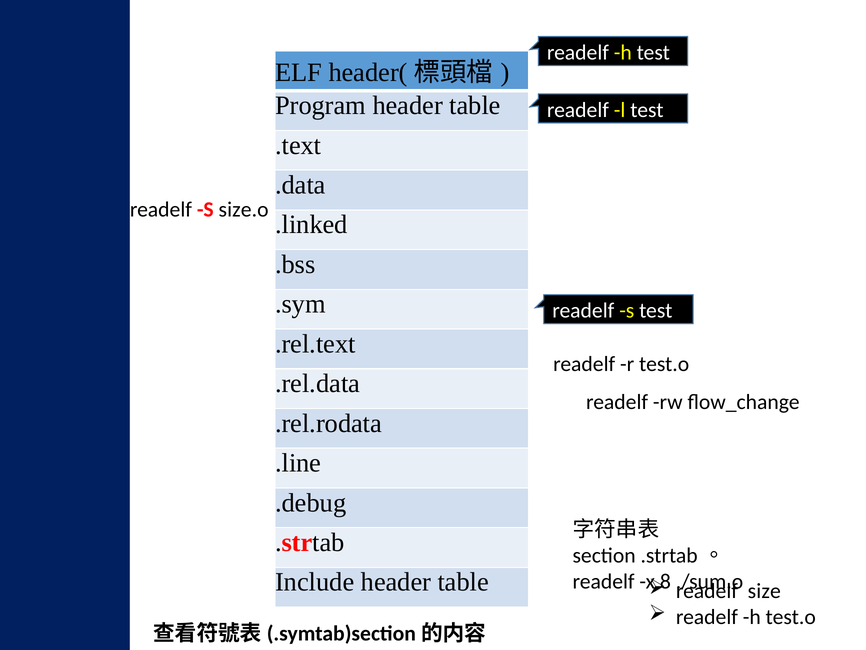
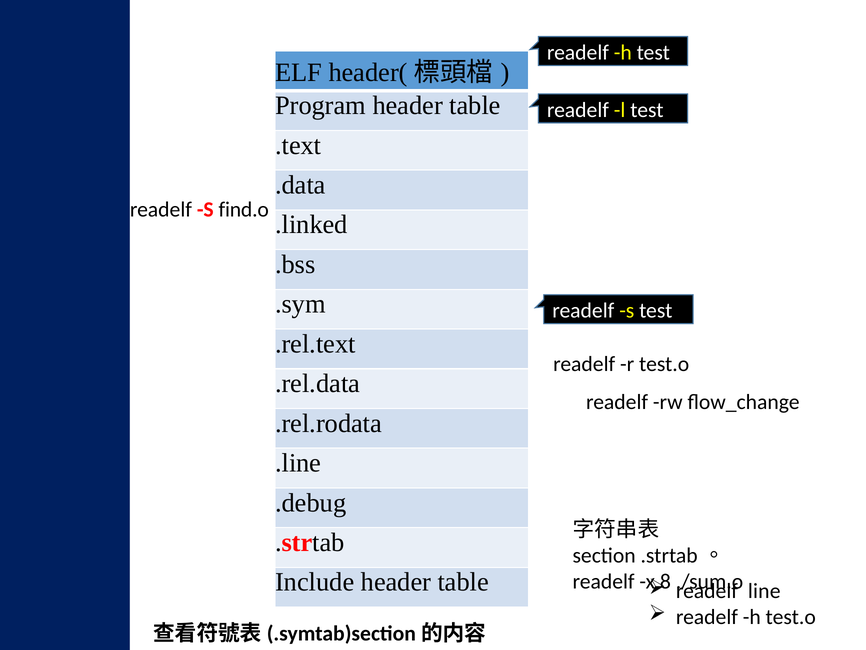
size.o: size.o -> find.o (244, 210)
size: size -> line (764, 590)
